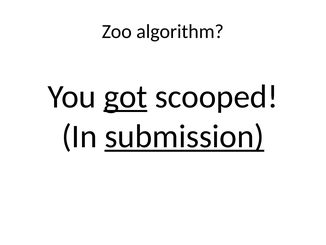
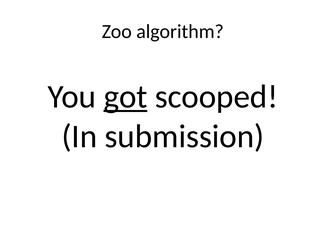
submission underline: present -> none (184, 136)
